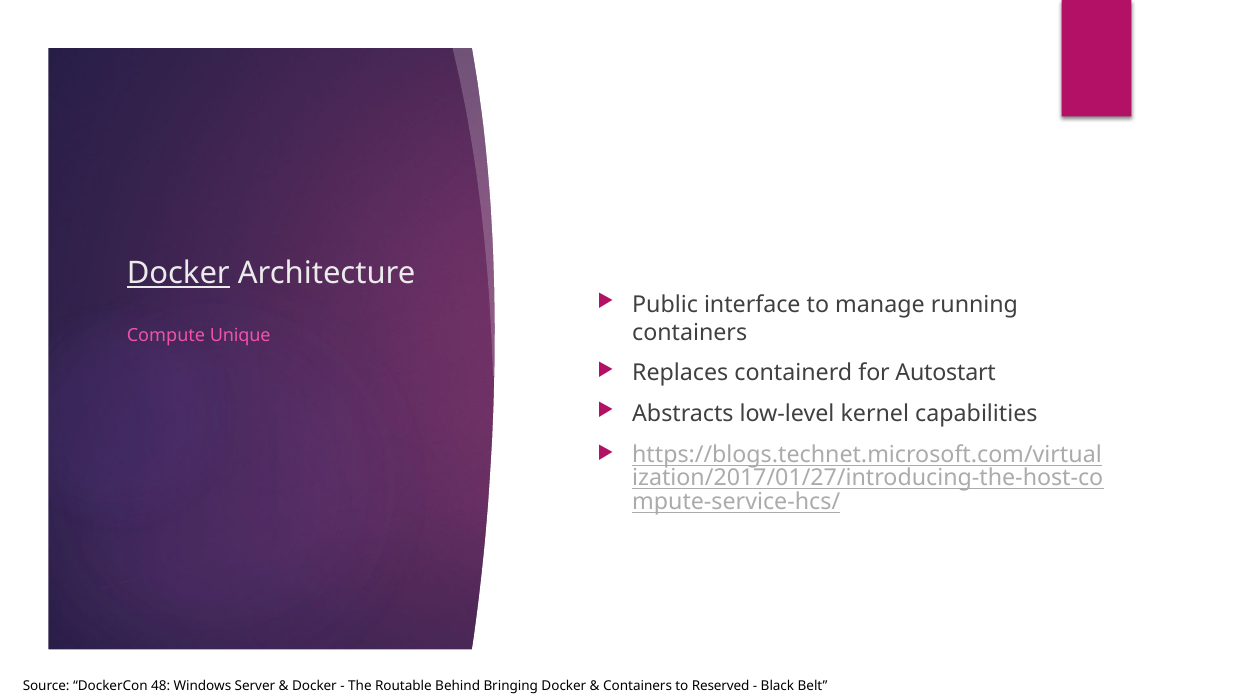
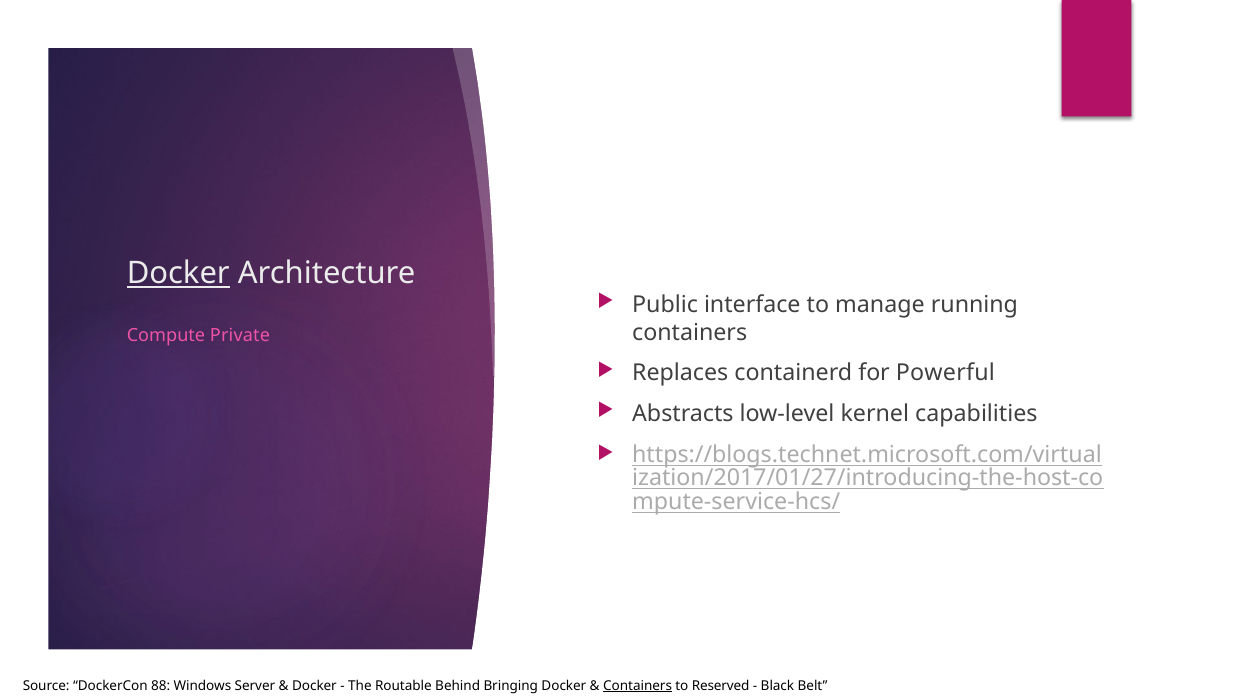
Unique: Unique -> Private (240, 335)
Autostart: Autostart -> Powerful (945, 373)
48: 48 -> 88 (161, 685)
Containers underline: none -> present (638, 685)
